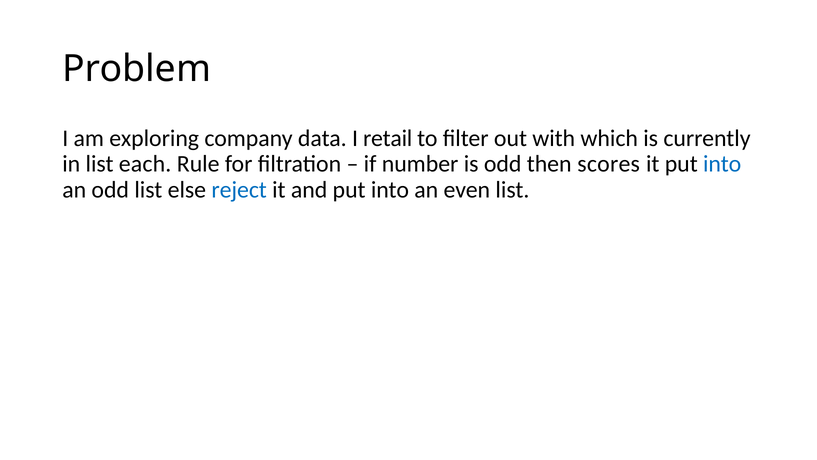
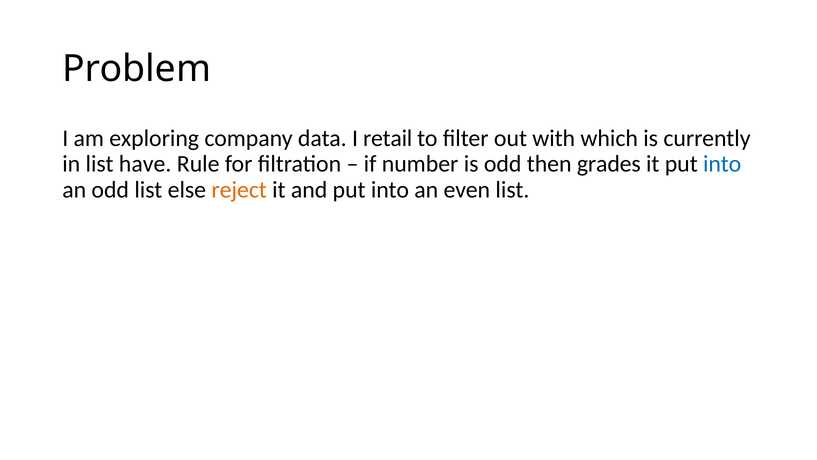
each: each -> have (145, 164)
scores: scores -> grades (609, 164)
reject colour: blue -> orange (239, 190)
